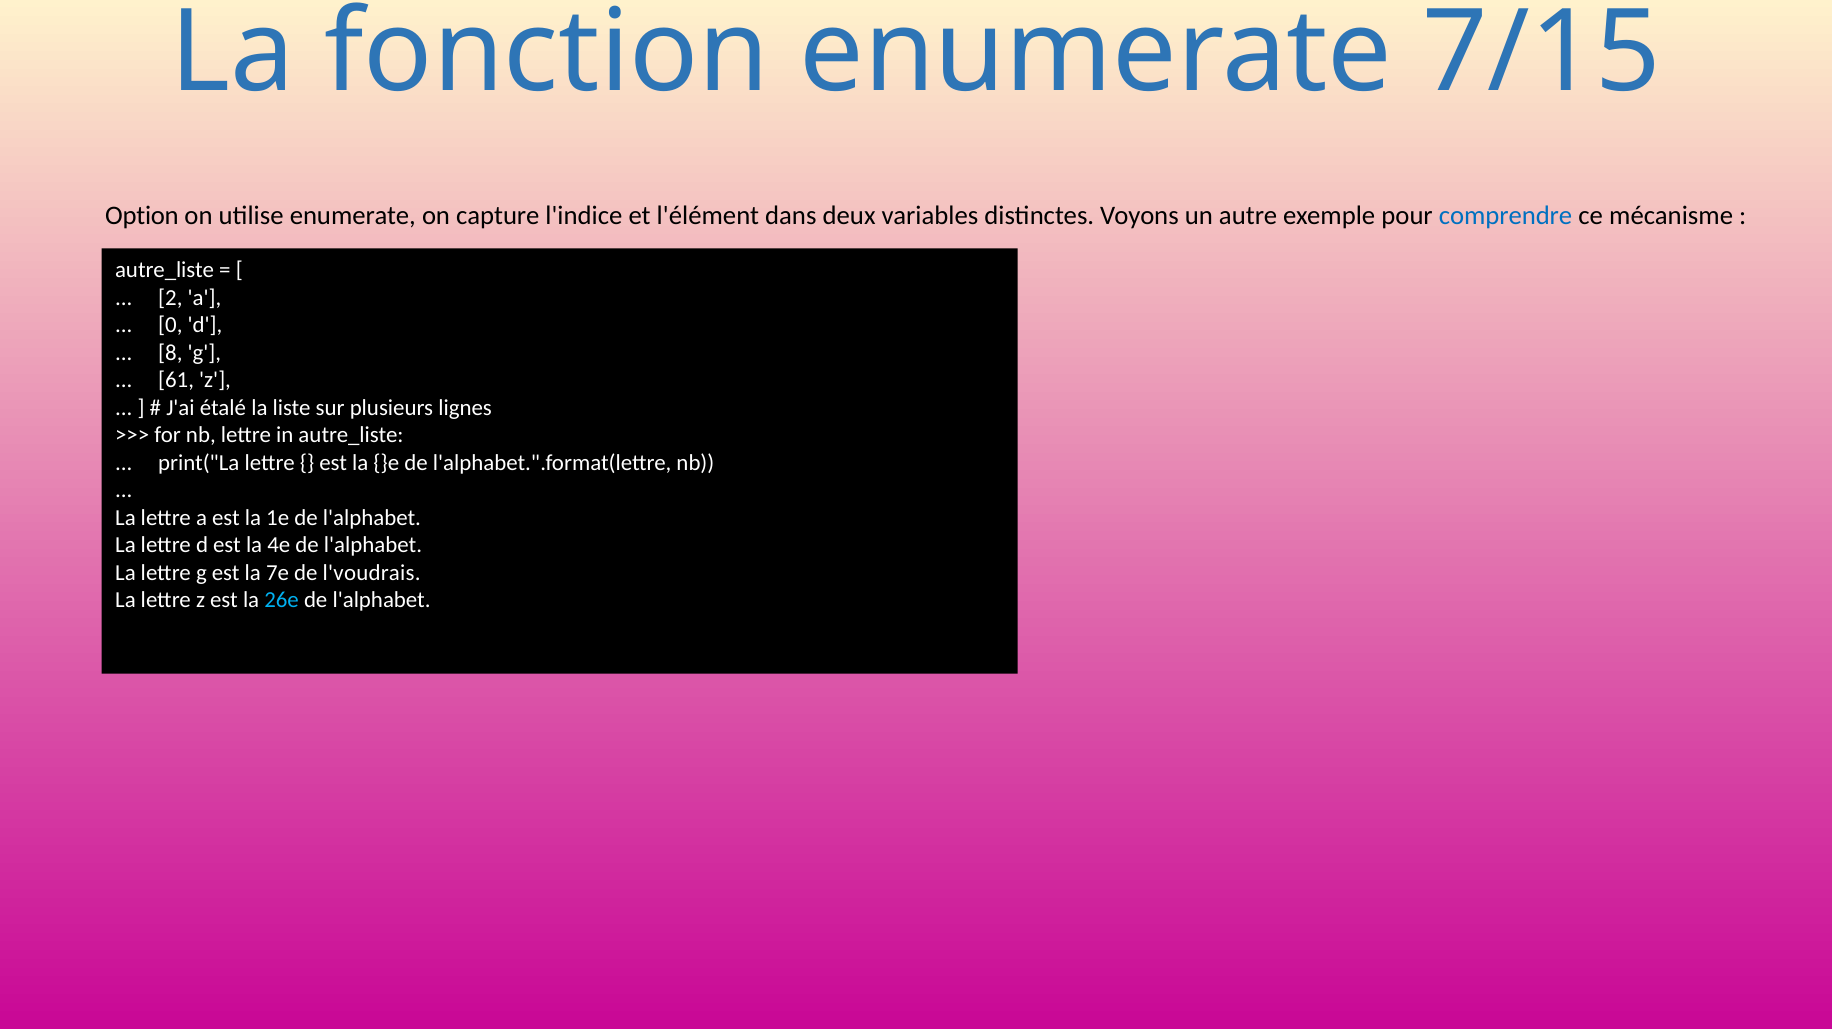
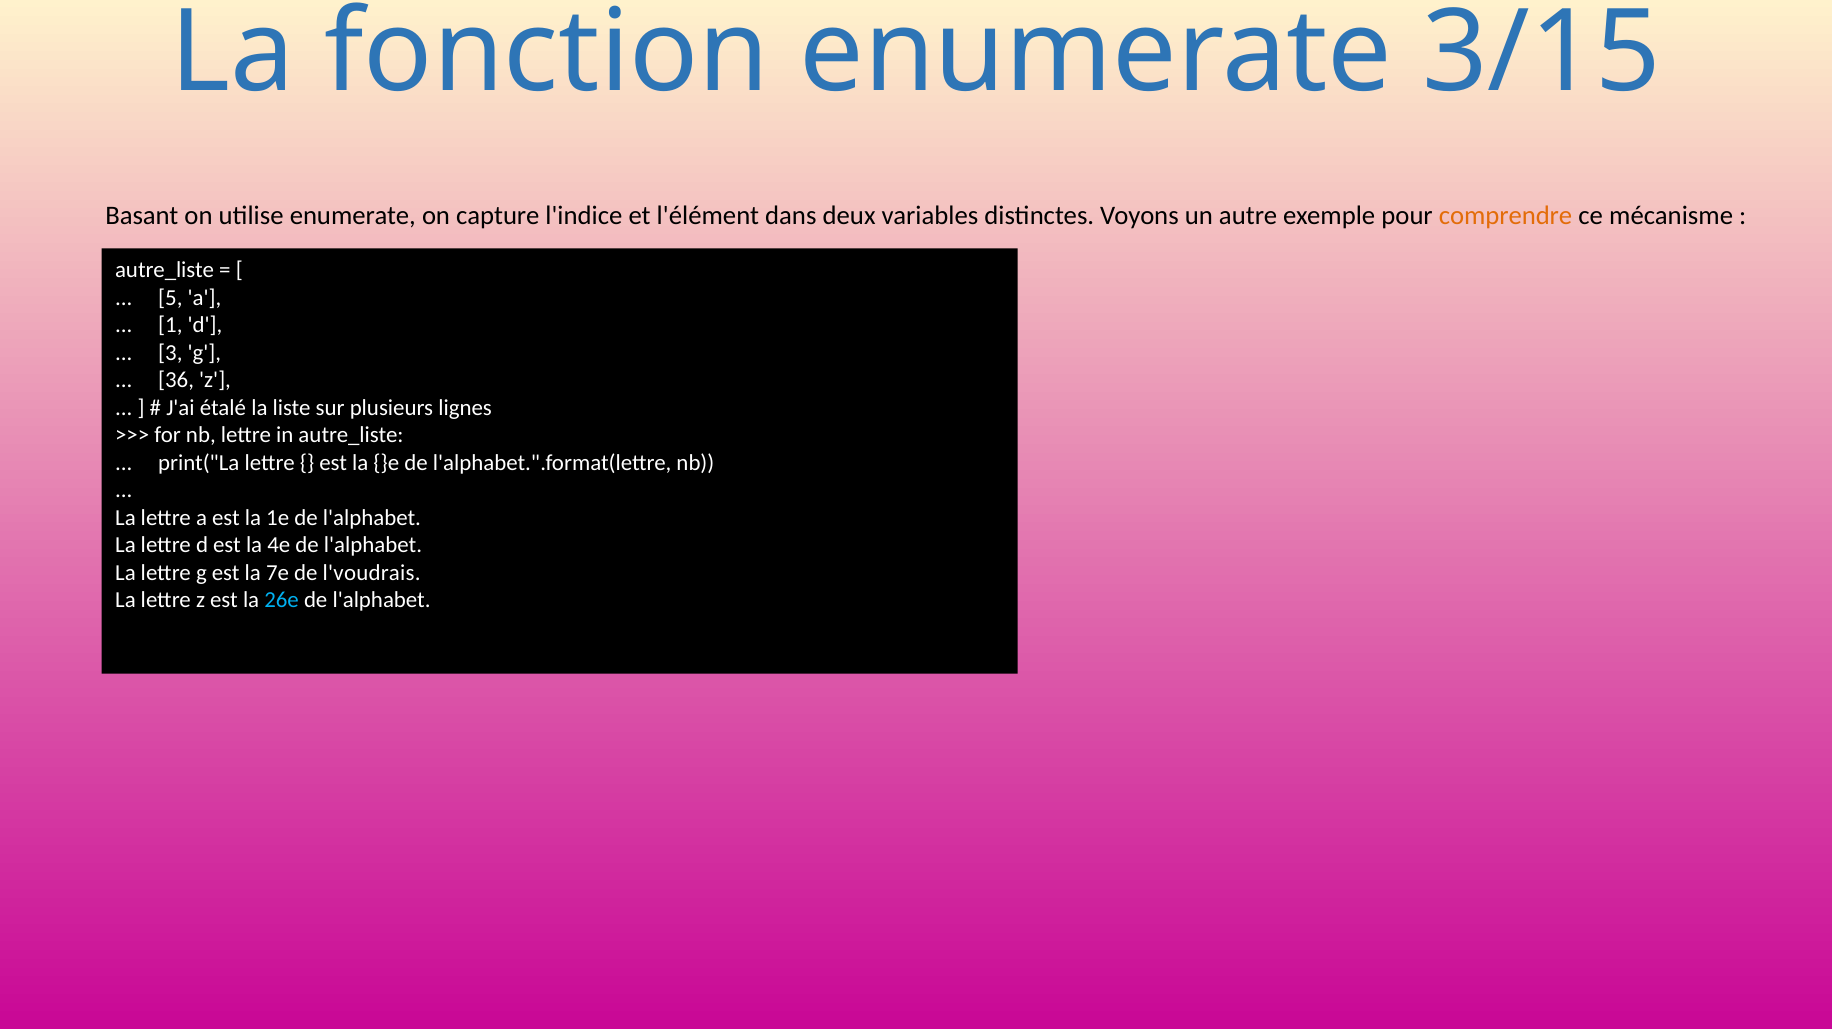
7/15: 7/15 -> 3/15 (1542, 52)
Option: Option -> Basant (142, 216)
comprendre colour: blue -> orange (1506, 216)
2: 2 -> 5 (170, 298)
0: 0 -> 1 (170, 325)
8: 8 -> 3 (170, 353)
61: 61 -> 36 (176, 380)
